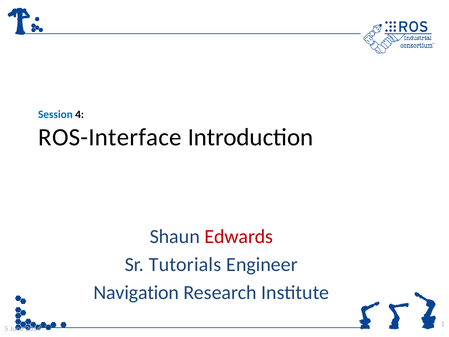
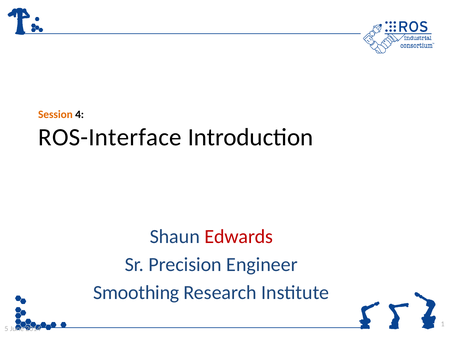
Session colour: blue -> orange (55, 114)
Tutorials: Tutorials -> Precision (185, 264)
Navigation: Navigation -> Smoothing (136, 292)
